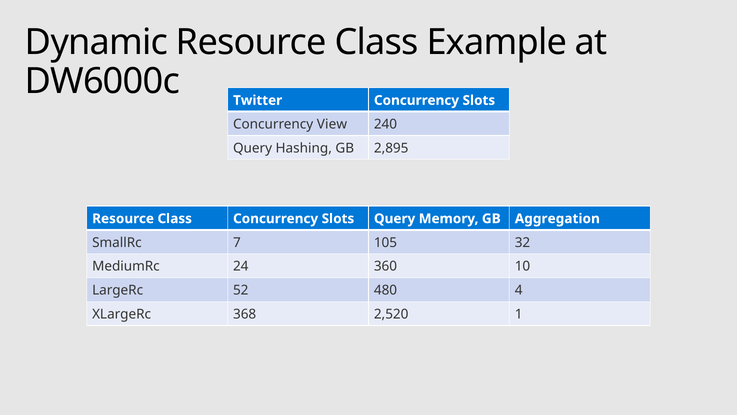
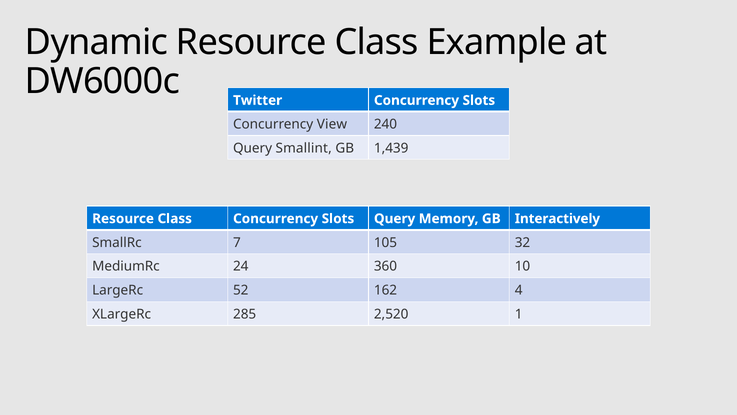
Hashing: Hashing -> Smallint (304, 148)
2,895: 2,895 -> 1,439 (391, 148)
Aggregation: Aggregation -> Interactively (557, 218)
480: 480 -> 162 (386, 290)
368: 368 -> 285 (245, 314)
